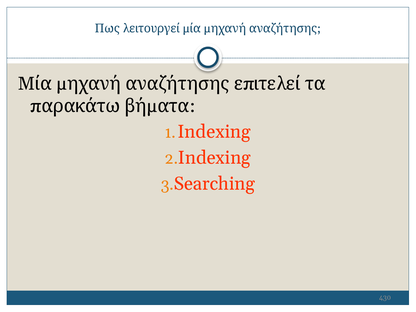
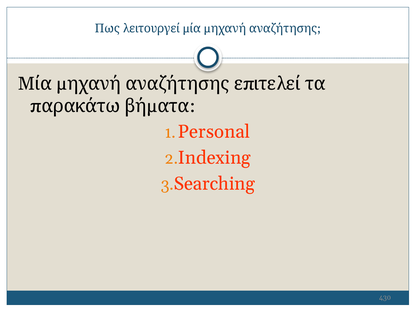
Indexing: Indexing -> Personal (214, 132)
